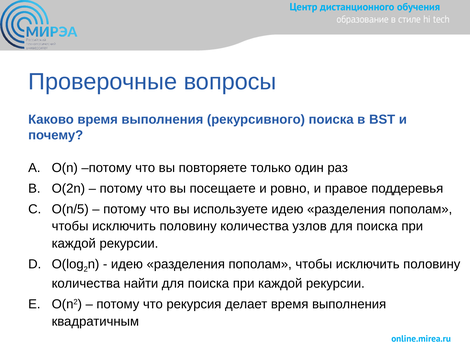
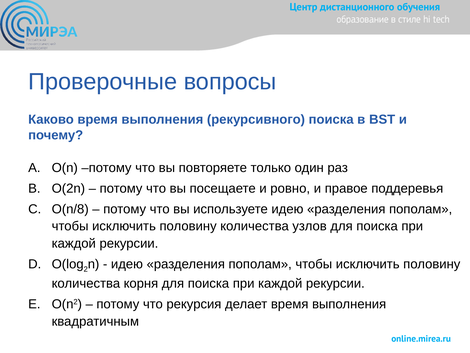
O(n/5: O(n/5 -> O(n/8 (70, 209)
найти: найти -> корня (141, 283)
